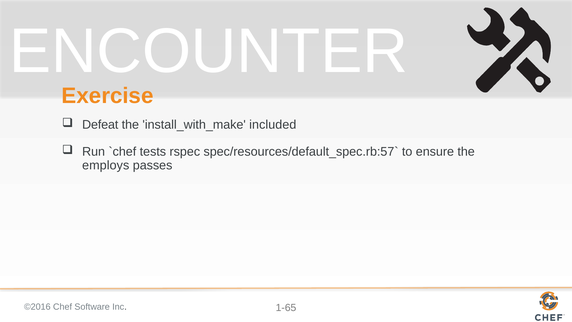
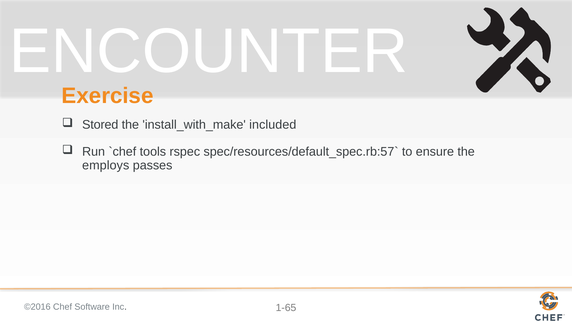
Defeat: Defeat -> Stored (100, 125)
tests: tests -> tools (153, 152)
